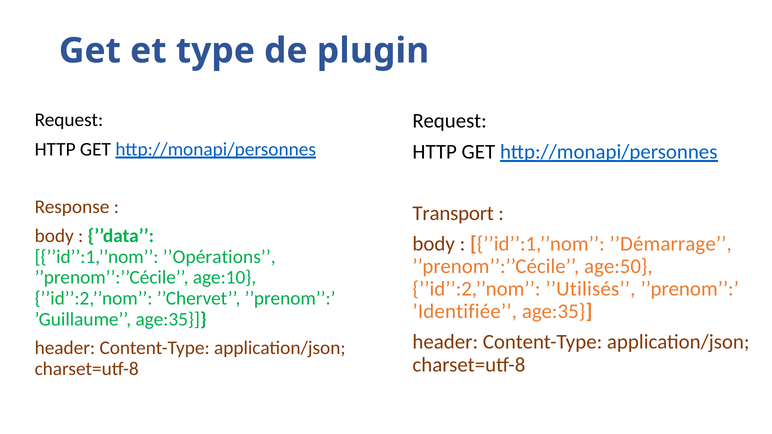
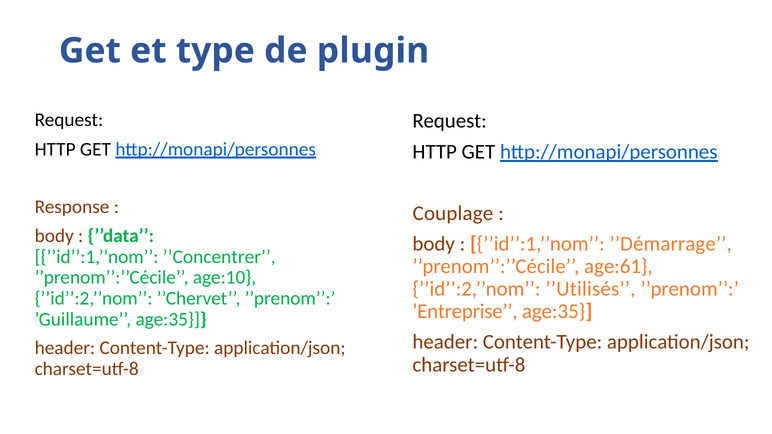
Transport: Transport -> Couplage (453, 213)
’’Opérations: ’’Opérations -> ’’Concentrer (219, 257)
age:50: age:50 -> age:61 (618, 267)
’Identifiée: ’Identifiée -> ’Entreprise (465, 312)
